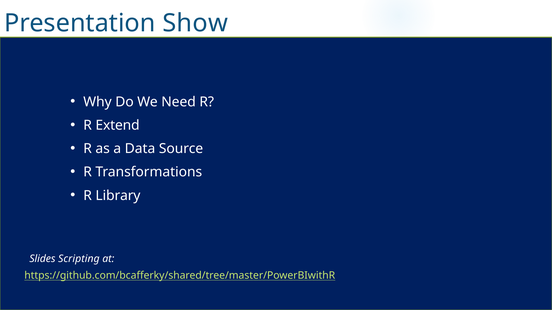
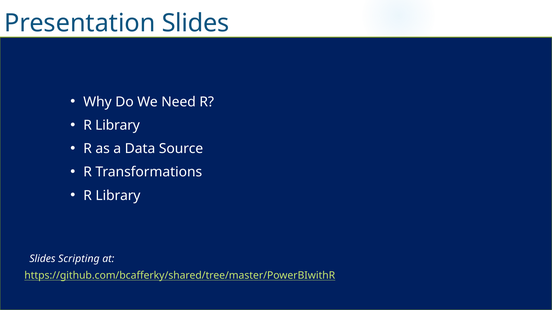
Presentation Show: Show -> Slides (195, 23)
Extend: Extend -> Library (118, 125)
